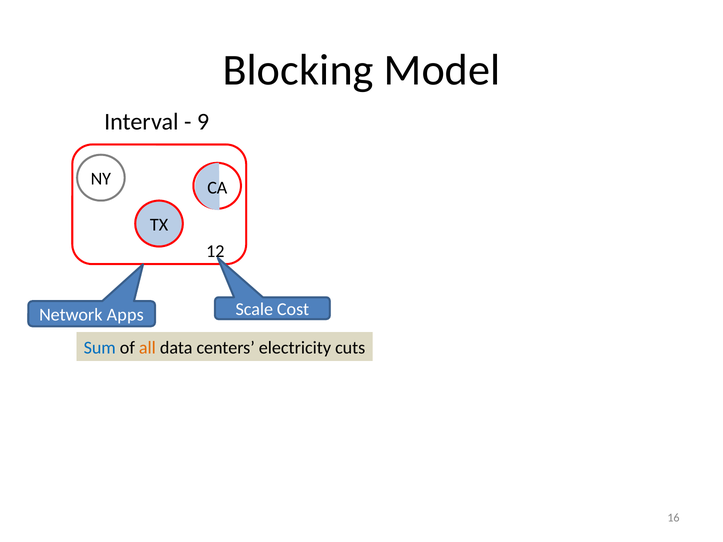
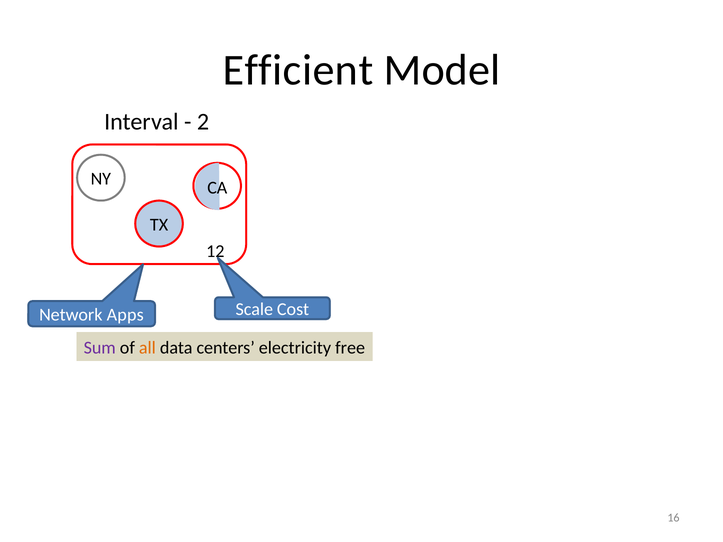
Blocking: Blocking -> Efficient (298, 70)
9: 9 -> 2 (203, 122)
Sum colour: blue -> purple (100, 348)
cuts: cuts -> free (350, 348)
